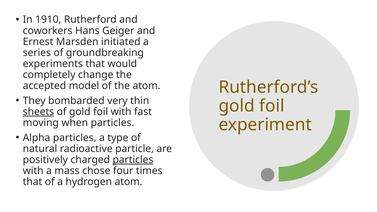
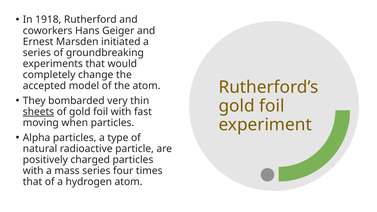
1910: 1910 -> 1918 (48, 20)
particles underline: present -> none (133, 160)
mass chose: chose -> series (96, 171)
